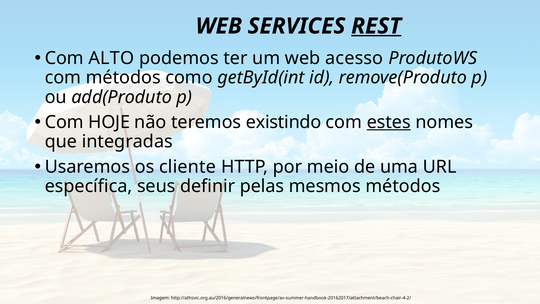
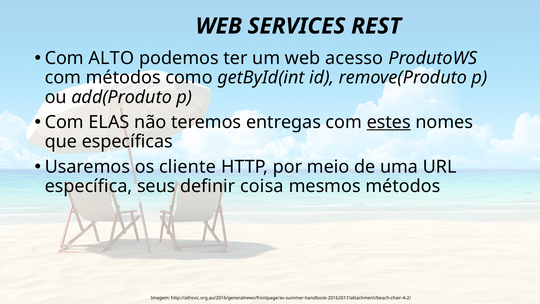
REST underline: present -> none (376, 26)
HOJE: HOJE -> ELAS (109, 122)
existindo: existindo -> entregas (283, 122)
integradas: integradas -> específicas (127, 142)
pelas: pelas -> coisa (262, 186)
